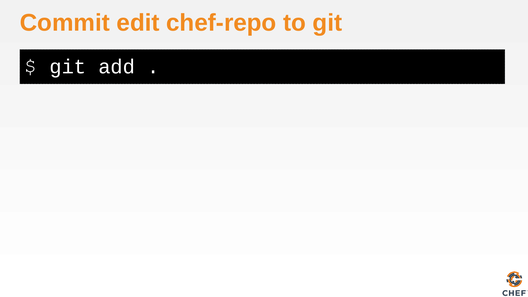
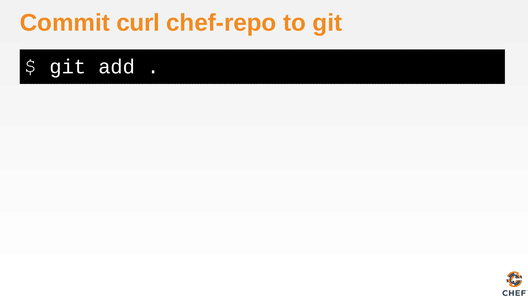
edit: edit -> curl (138, 23)
